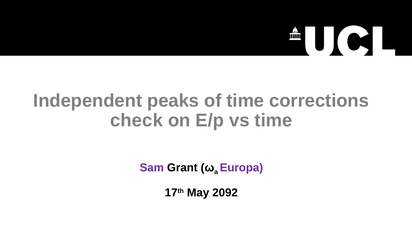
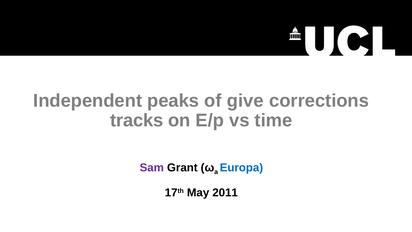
of time: time -> give (245, 101)
check: check -> tracks (137, 120)
Europa colour: purple -> blue (241, 167)
2092: 2092 -> 2011 (225, 193)
